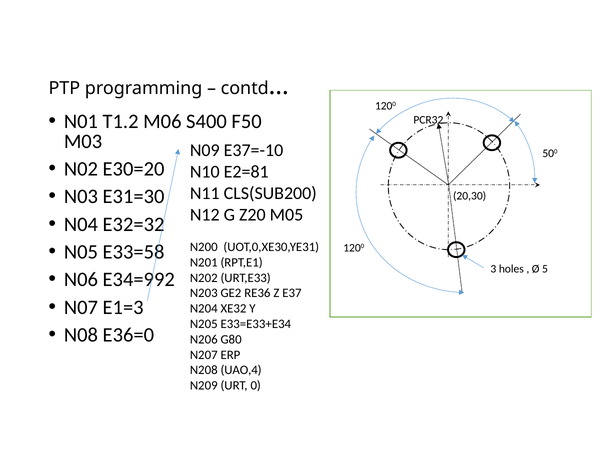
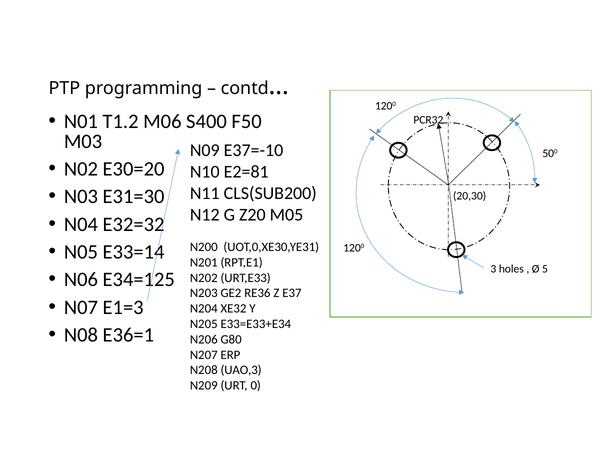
E33=58: E33=58 -> E33=14 (134, 252)
E34=992: E34=992 -> E34=125 (139, 280)
E36=0: E36=0 -> E36=1 (128, 335)
UAO,4: UAO,4 -> UAO,3 (241, 370)
